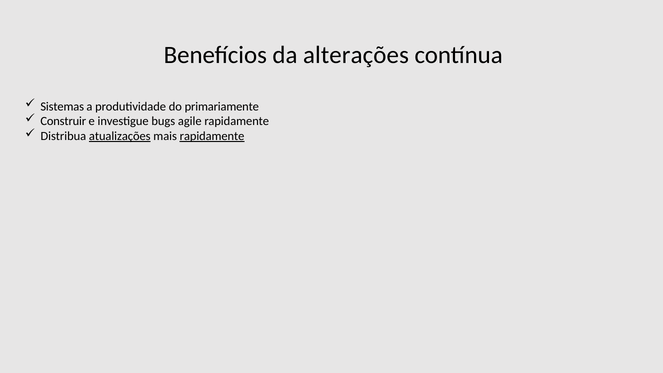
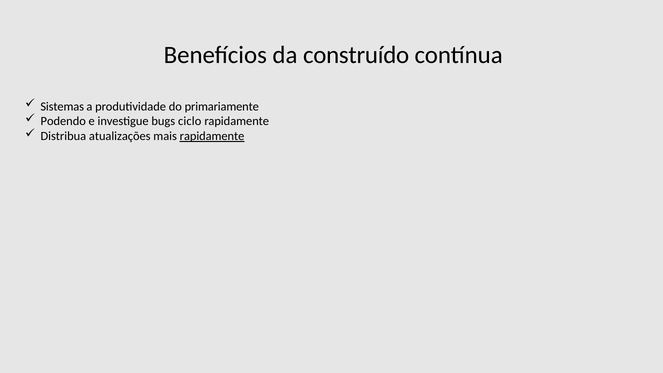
alterações: alterações -> construído (356, 55)
Construir: Construir -> Podendo (63, 121)
agile: agile -> ciclo (190, 121)
atualizações underline: present -> none (120, 136)
